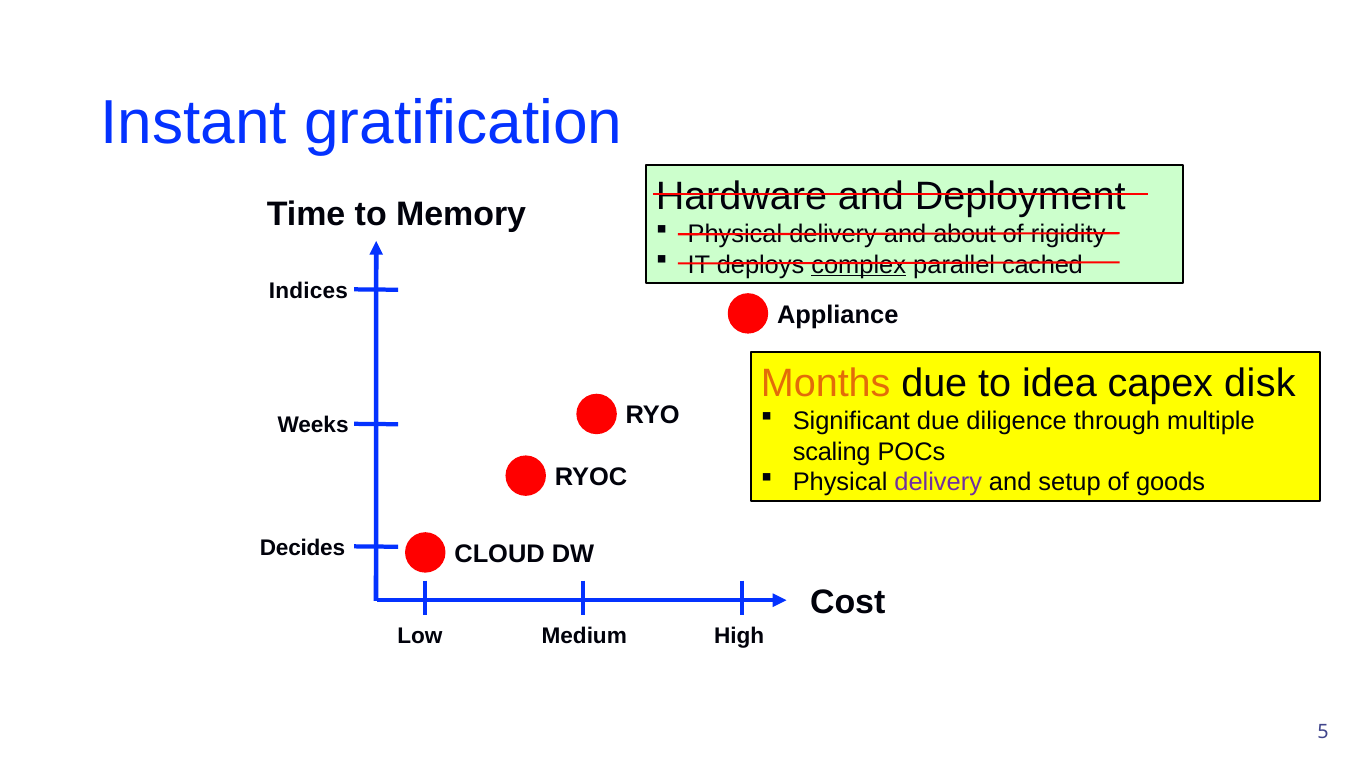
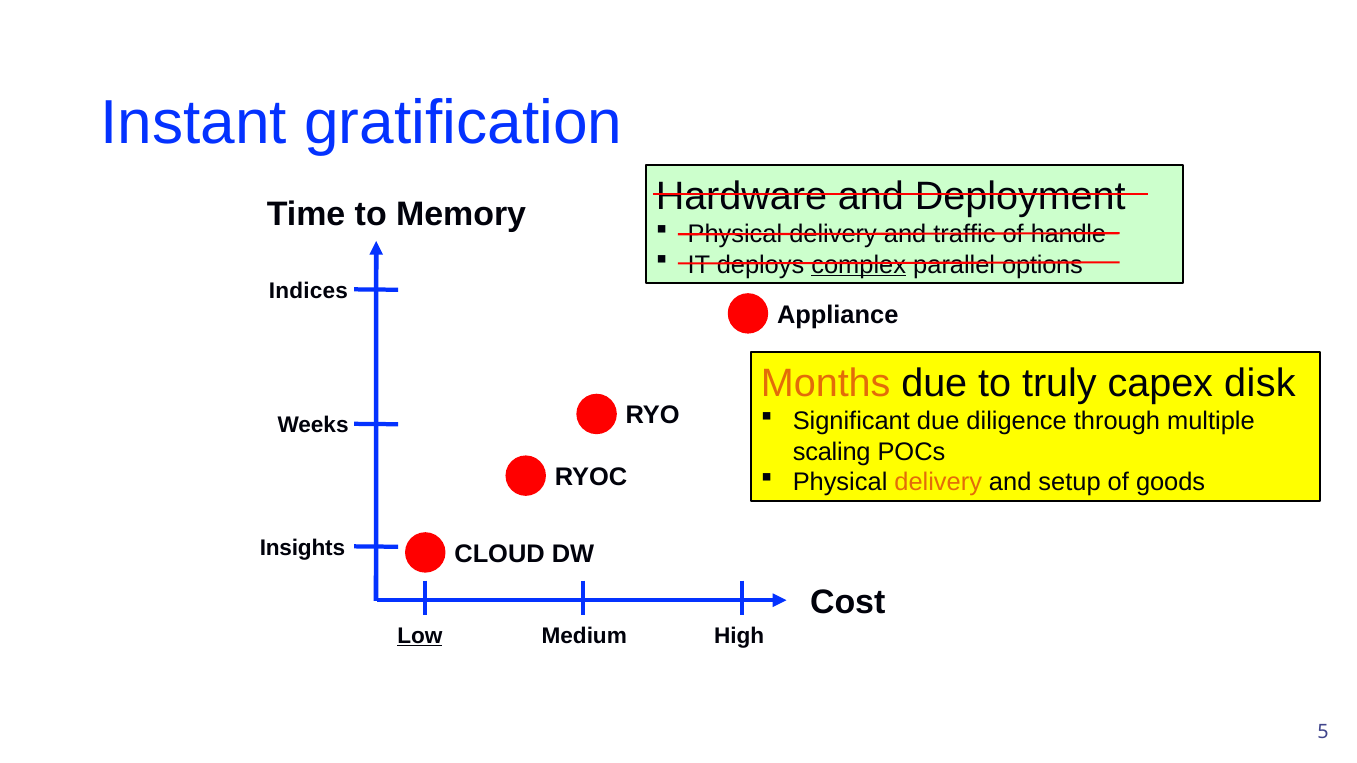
about: about -> traffic (964, 234)
rigidity: rigidity -> handle (1068, 234)
cached: cached -> options (1042, 265)
idea: idea -> truly (1059, 383)
delivery colour: purple -> orange (938, 482)
Decides: Decides -> Insights (302, 548)
Low underline: none -> present (420, 636)
